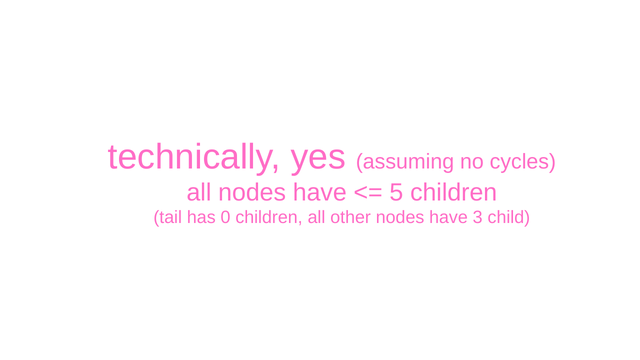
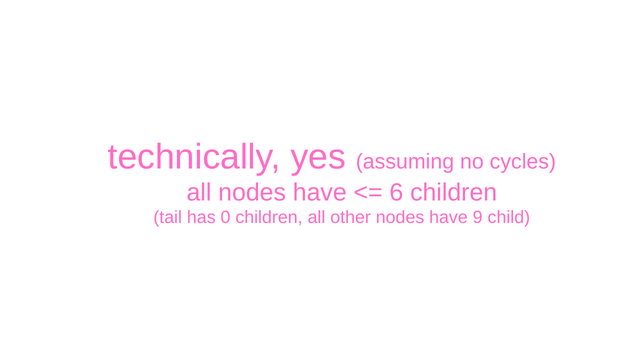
5: 5 -> 6 (396, 192)
3: 3 -> 9 (478, 217)
